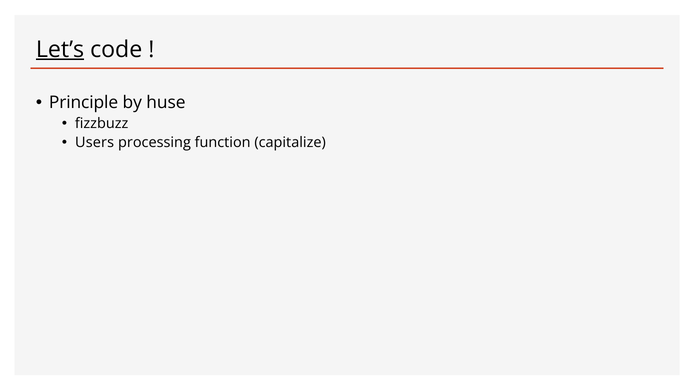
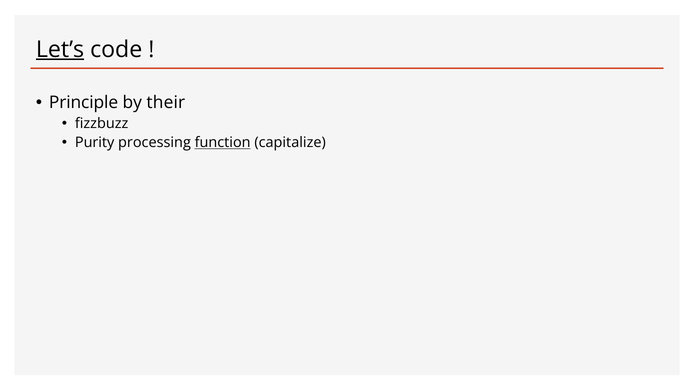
huse: huse -> their (166, 103)
Users: Users -> Purity (95, 143)
function underline: none -> present (223, 143)
